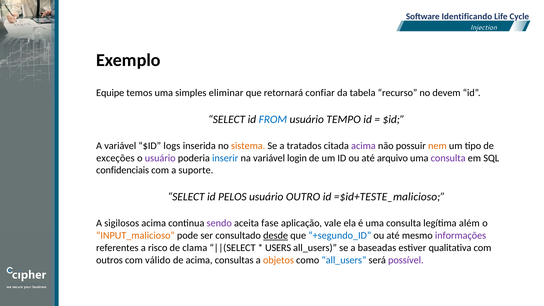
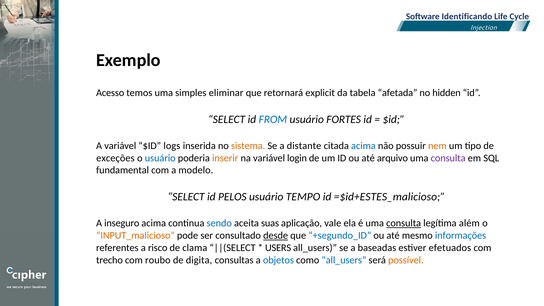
Equipe: Equipe -> Acesso (110, 93)
confiar: confiar -> explicit (320, 93)
recurso: recurso -> afetada (398, 93)
devem: devem -> hidden (447, 93)
TEMPO: TEMPO -> FORTES (344, 119)
tratados: tratados -> distante (304, 146)
acima colour: purple -> blue (363, 146)
usuário colour: purple -> blue (160, 158)
inserir colour: blue -> orange (225, 158)
confidenciais: confidenciais -> fundamental (123, 170)
suporte: suporte -> modelo (196, 170)
OUTRO: OUTRO -> TEMPO (303, 197)
=$id+TESTE_malicioso: =$id+TESTE_malicioso -> =$id+ESTES_malicioso (389, 197)
sigilosos: sigilosos -> inseguro (122, 223)
sendo colour: purple -> blue (219, 223)
fase: fase -> suas (270, 223)
consulta underline: none -> present (404, 223)
informações colour: purple -> blue (461, 236)
qualitativa: qualitativa -> efetuados (450, 248)
outros: outros -> trecho (109, 260)
válido: válido -> roubo (158, 260)
de acima: acima -> digita (199, 260)
objetos colour: orange -> blue (278, 260)
possível colour: purple -> orange (406, 260)
